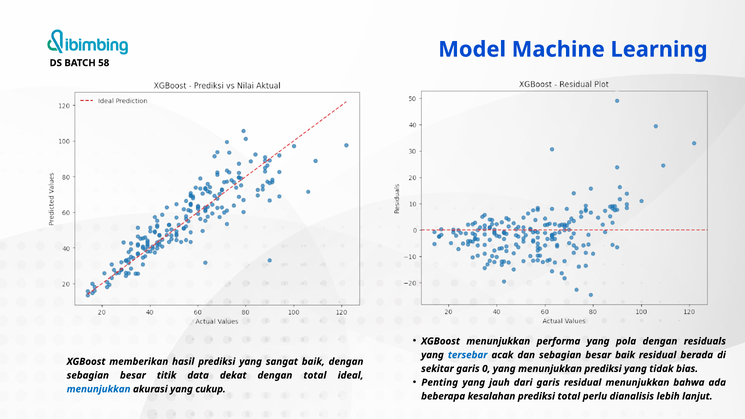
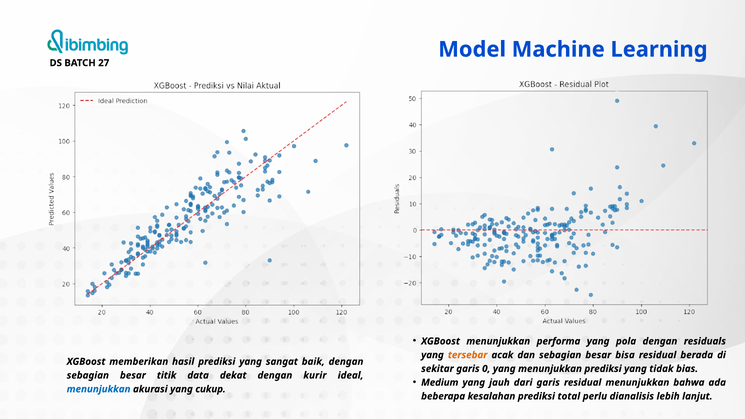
58: 58 -> 27 (104, 63)
tersebar colour: blue -> orange (468, 355)
besar baik: baik -> bisa (625, 355)
dengan total: total -> kurir (315, 375)
Penting: Penting -> Medium (440, 383)
